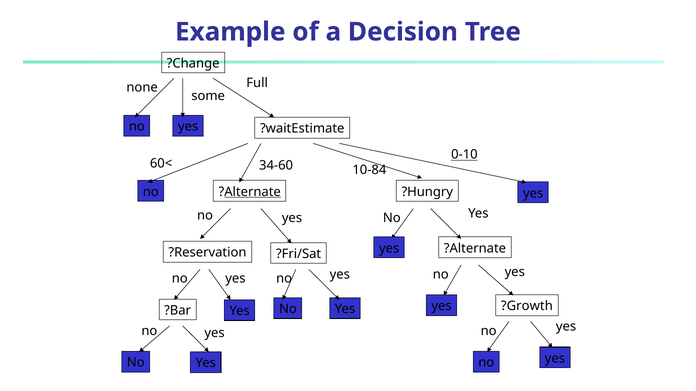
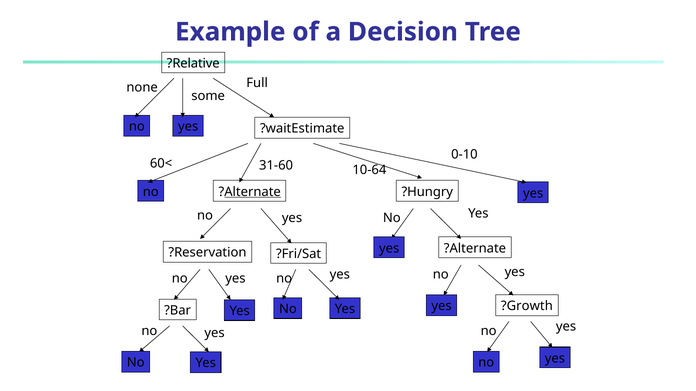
Change: Change -> Relative (196, 63)
0-10 underline: present -> none (464, 155)
34-60: 34-60 -> 31-60 (276, 166)
10-84: 10-84 -> 10-64 (369, 170)
